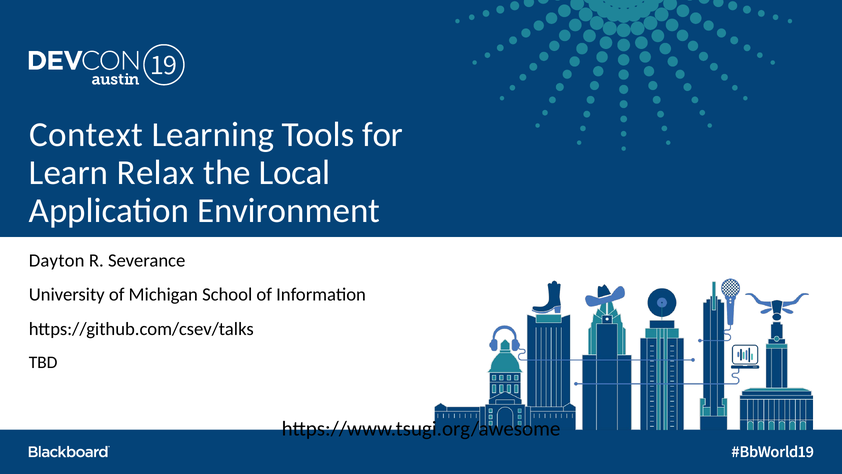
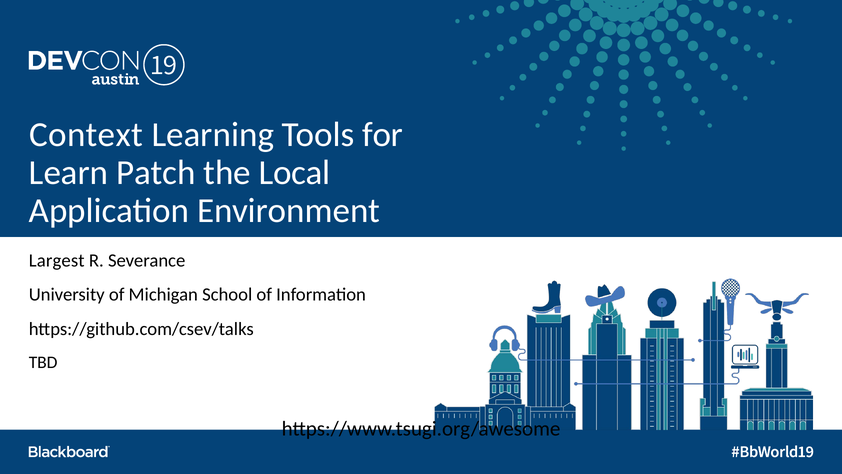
Relax: Relax -> Patch (156, 173)
Dayton: Dayton -> Largest (57, 261)
